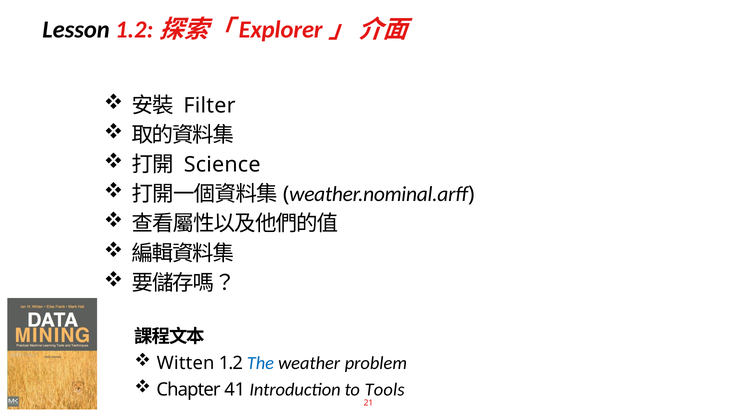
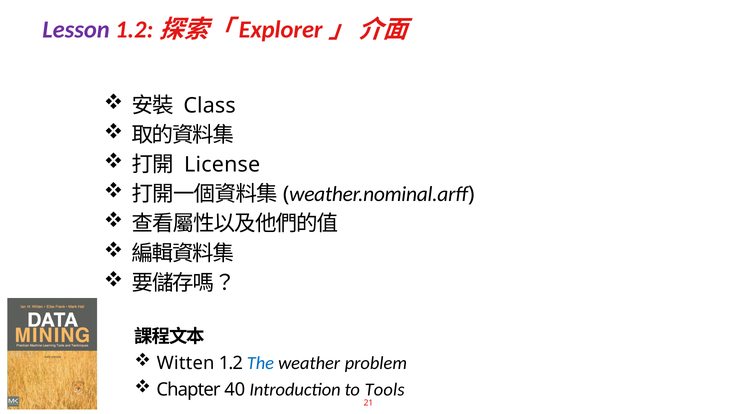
Lesson colour: black -> purple (76, 30)
Filter: Filter -> Class (210, 105)
Science: Science -> License (222, 165)
41: 41 -> 40 (235, 390)
